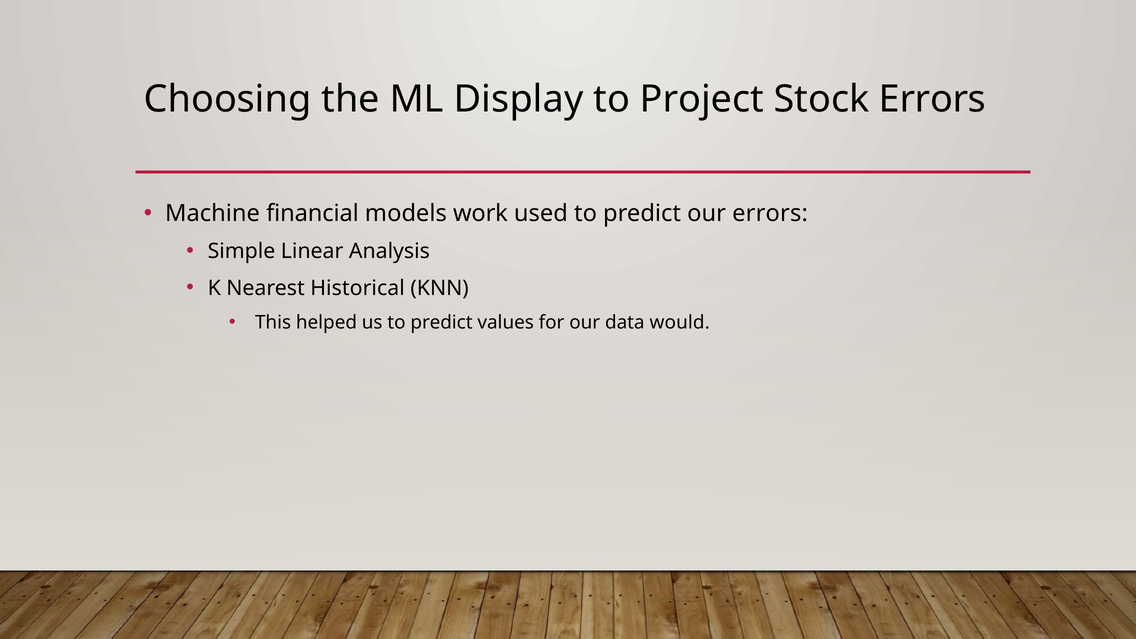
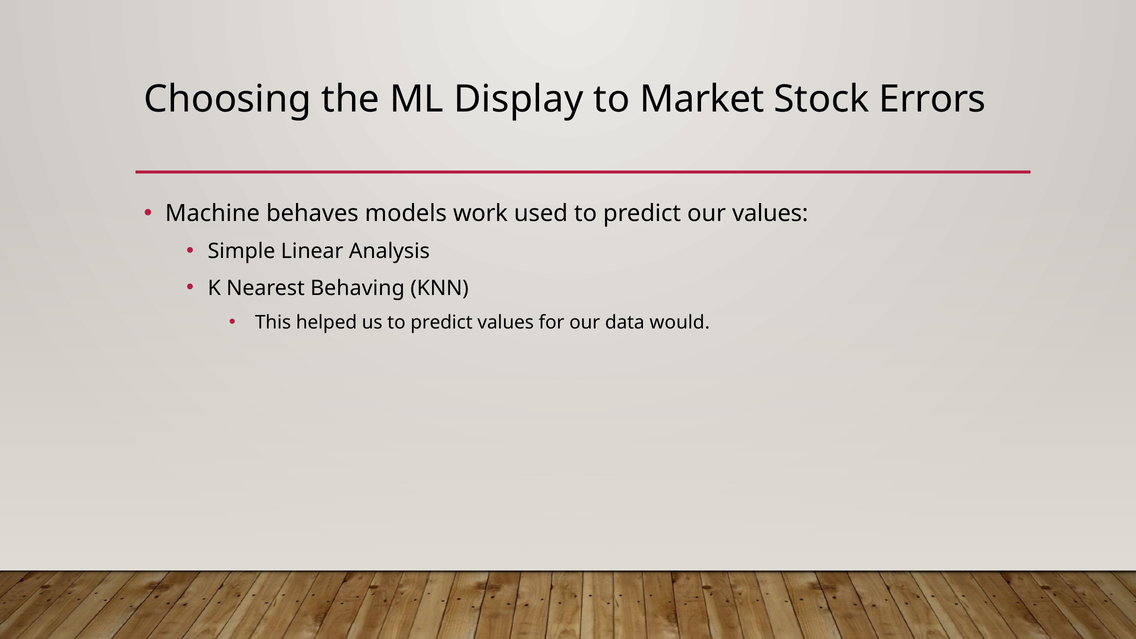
Project: Project -> Market (702, 99)
financial: financial -> behaves (312, 214)
our errors: errors -> values (770, 214)
Historical: Historical -> Behaving (358, 288)
